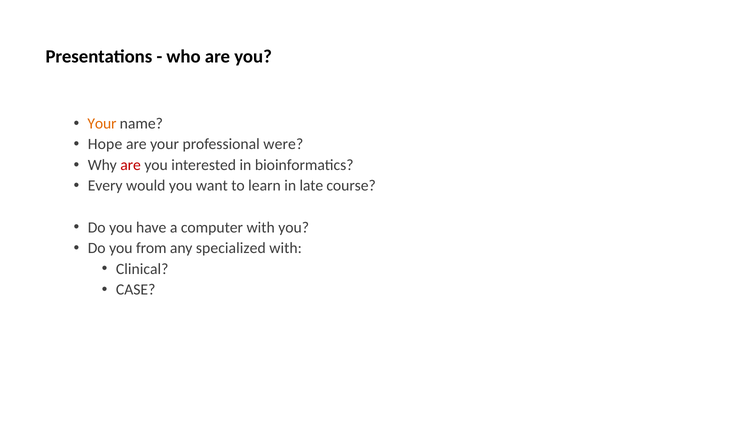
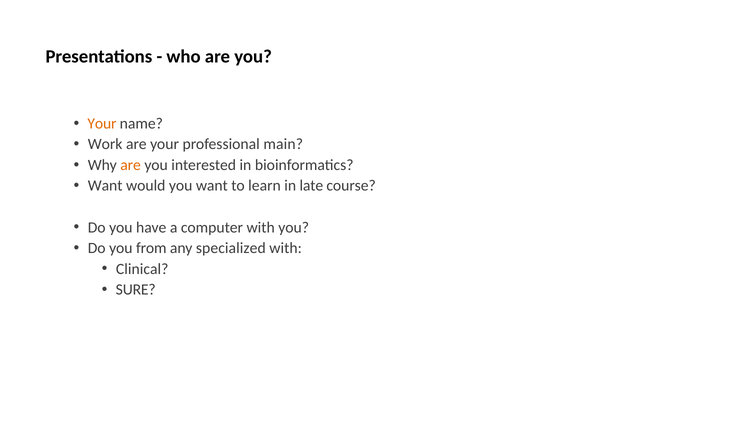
Hope: Hope -> Work (105, 144)
were: were -> main (283, 144)
are colour: red -> orange (131, 165)
Every: Every -> Want (105, 186)
CASE: CASE -> SURE (136, 290)
